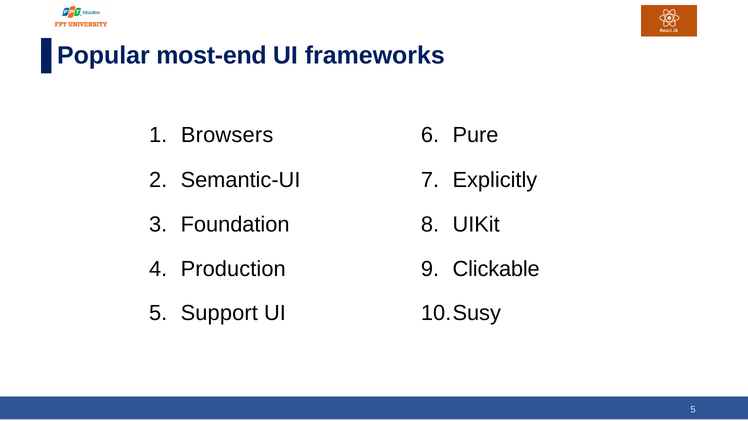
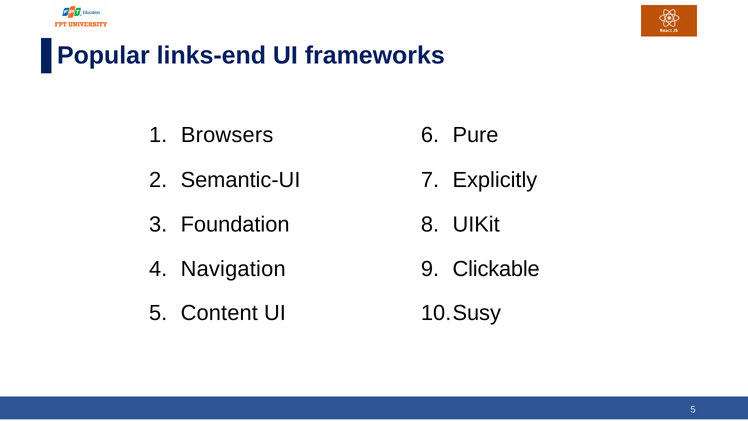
most-end: most-end -> links-end (211, 56)
Production: Production -> Navigation (233, 269)
Support: Support -> Content (219, 313)
